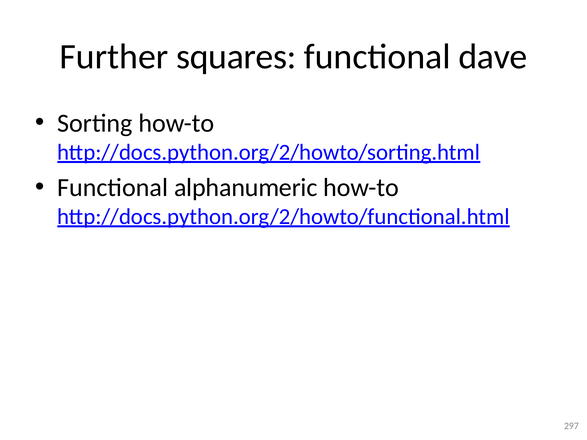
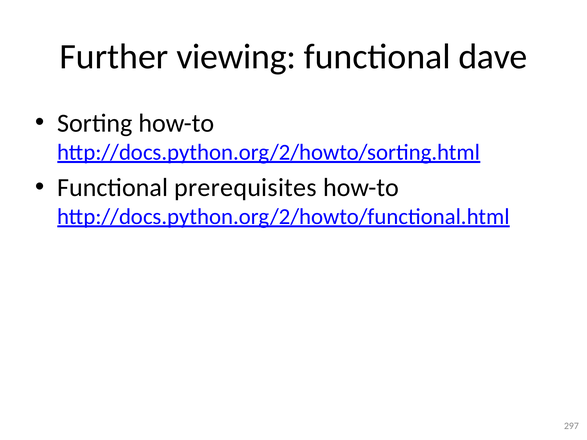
squares: squares -> viewing (236, 57)
alphanumeric: alphanumeric -> prerequisites (245, 188)
